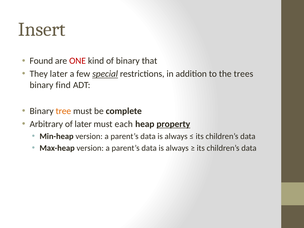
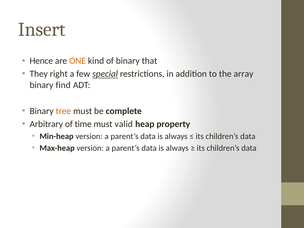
Found: Found -> Hence (41, 61)
ONE colour: red -> orange (78, 61)
They later: later -> right (59, 74)
trees: trees -> array (244, 74)
of later: later -> time (83, 124)
each: each -> valid (124, 124)
property underline: present -> none (173, 124)
